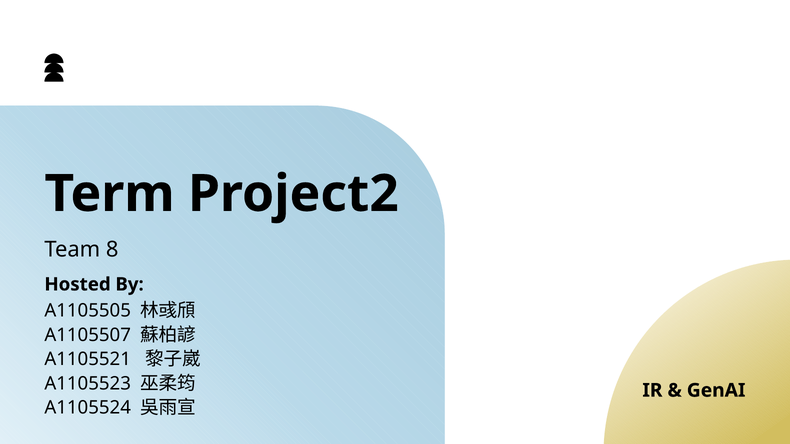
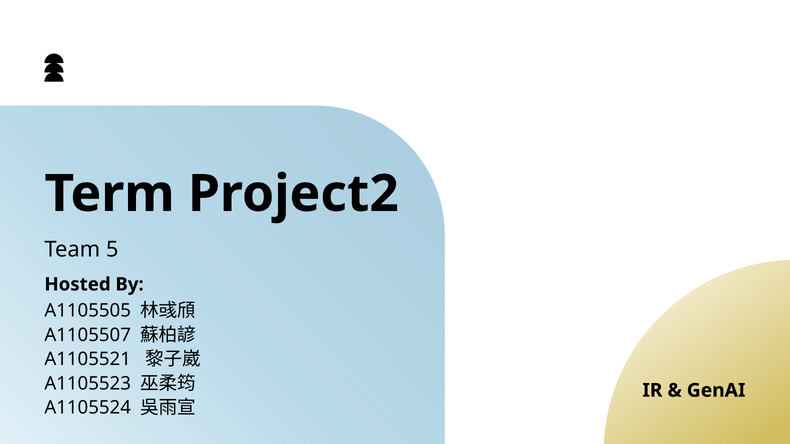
8: 8 -> 5 (112, 250)
